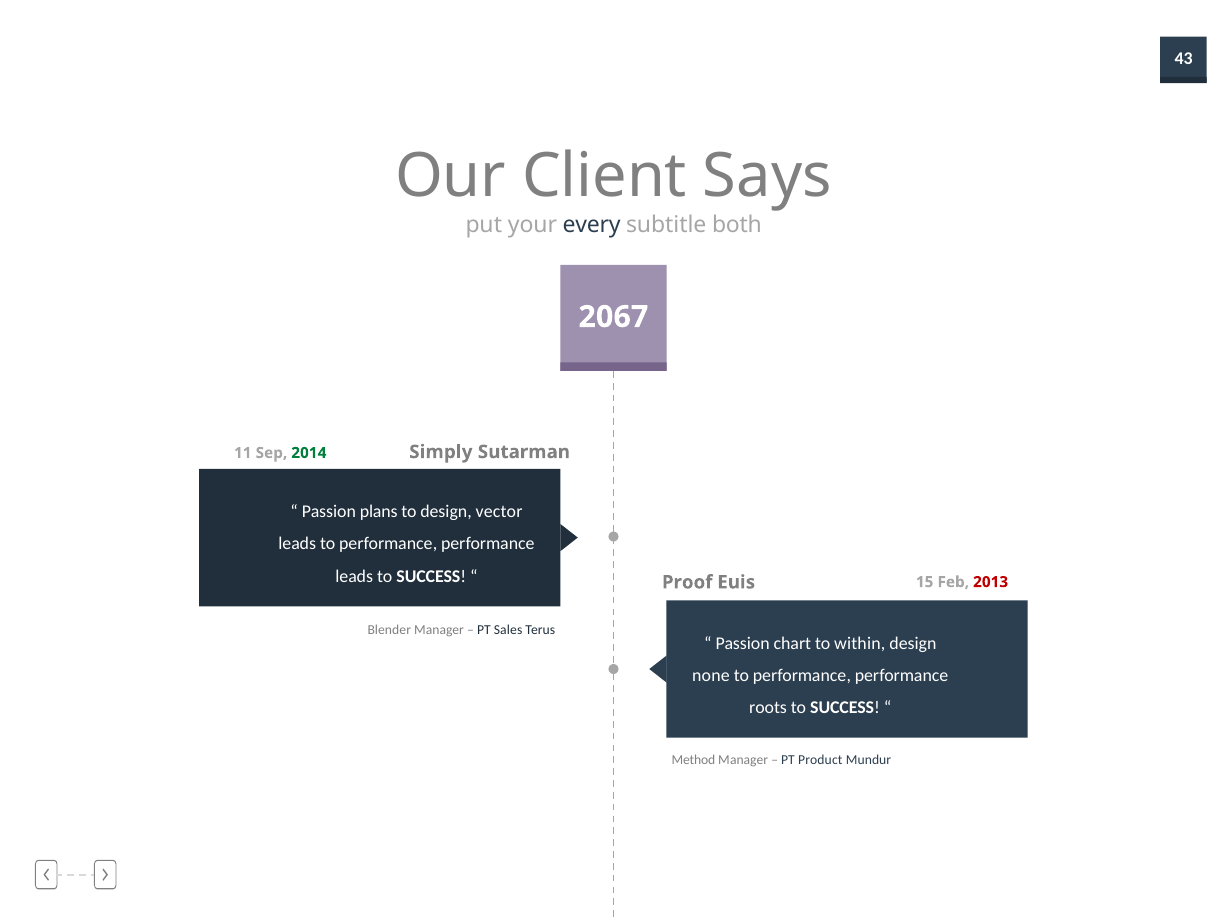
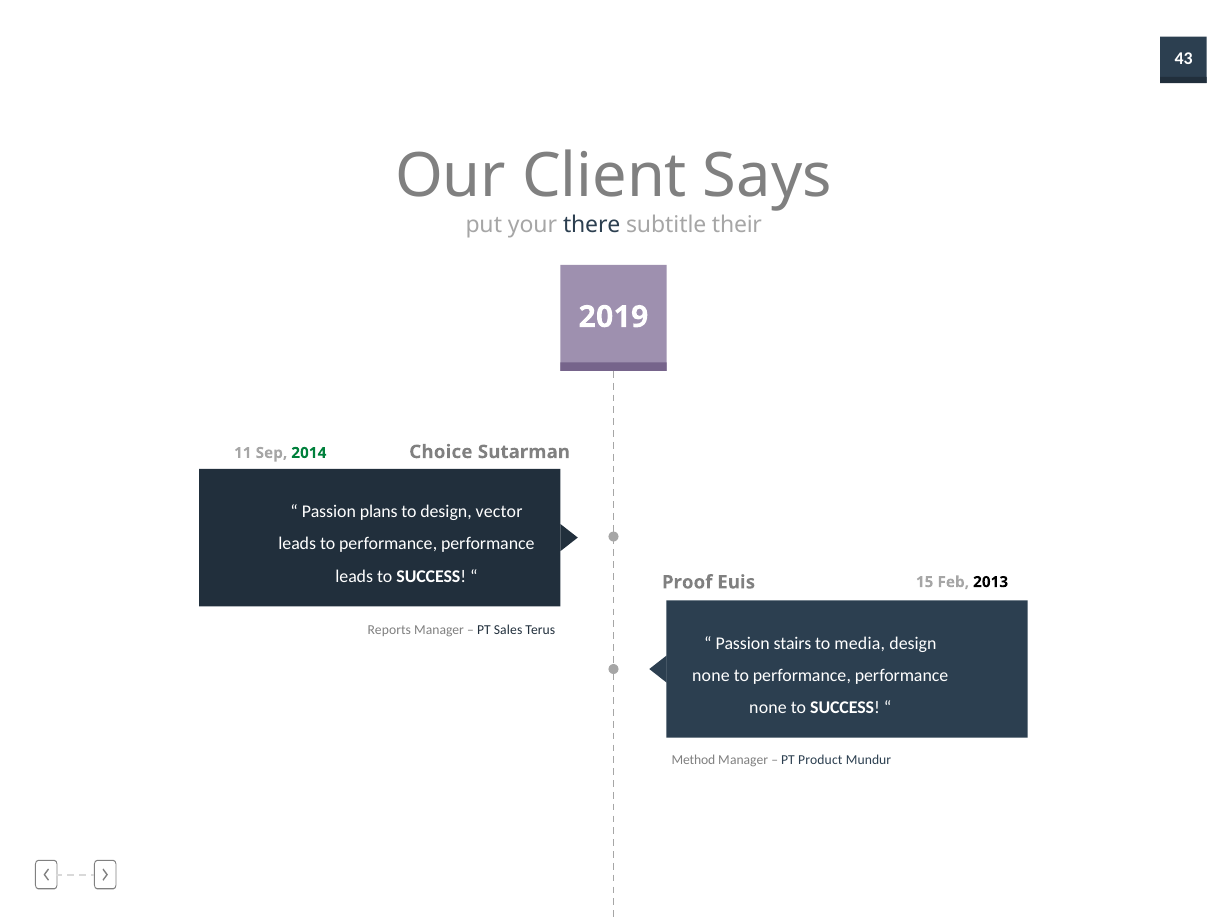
every: every -> there (592, 225)
both: both -> their (737, 225)
2067: 2067 -> 2019 (613, 317)
Simply: Simply -> Choice (441, 452)
2013 colour: red -> black (991, 582)
Blender: Blender -> Reports (389, 630)
chart: chart -> stairs (792, 644)
within: within -> media (860, 644)
roots: roots -> none (768, 708)
